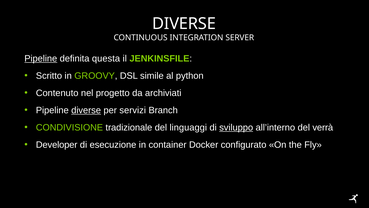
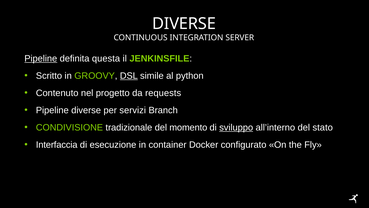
DSL underline: none -> present (129, 76)
archiviati: archiviati -> requests (163, 93)
diverse underline: present -> none (86, 110)
linguaggi: linguaggi -> momento (188, 127)
verrà: verrà -> stato (323, 127)
Developer: Developer -> Interfaccia (57, 144)
